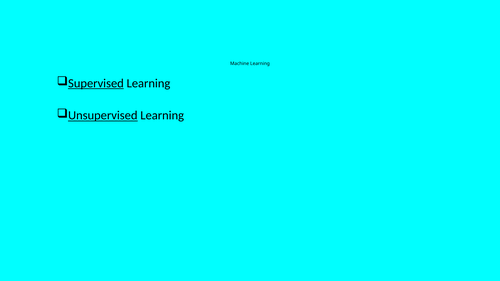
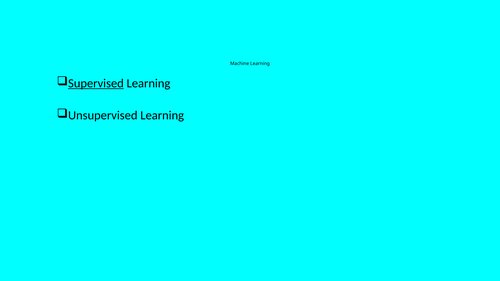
Unsupervised underline: present -> none (103, 116)
